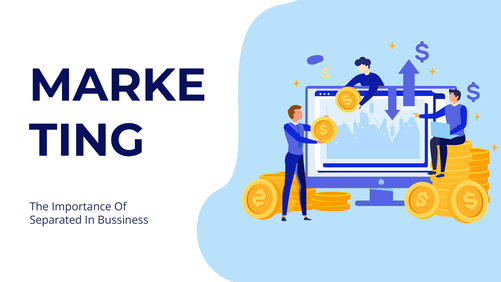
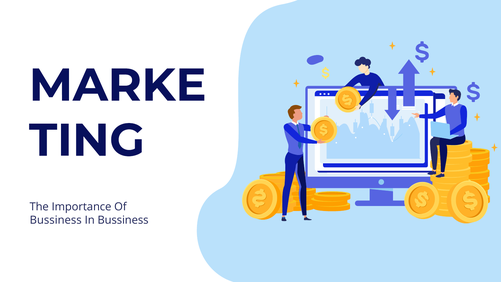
Separated: Separated -> Bussiness (56, 220)
